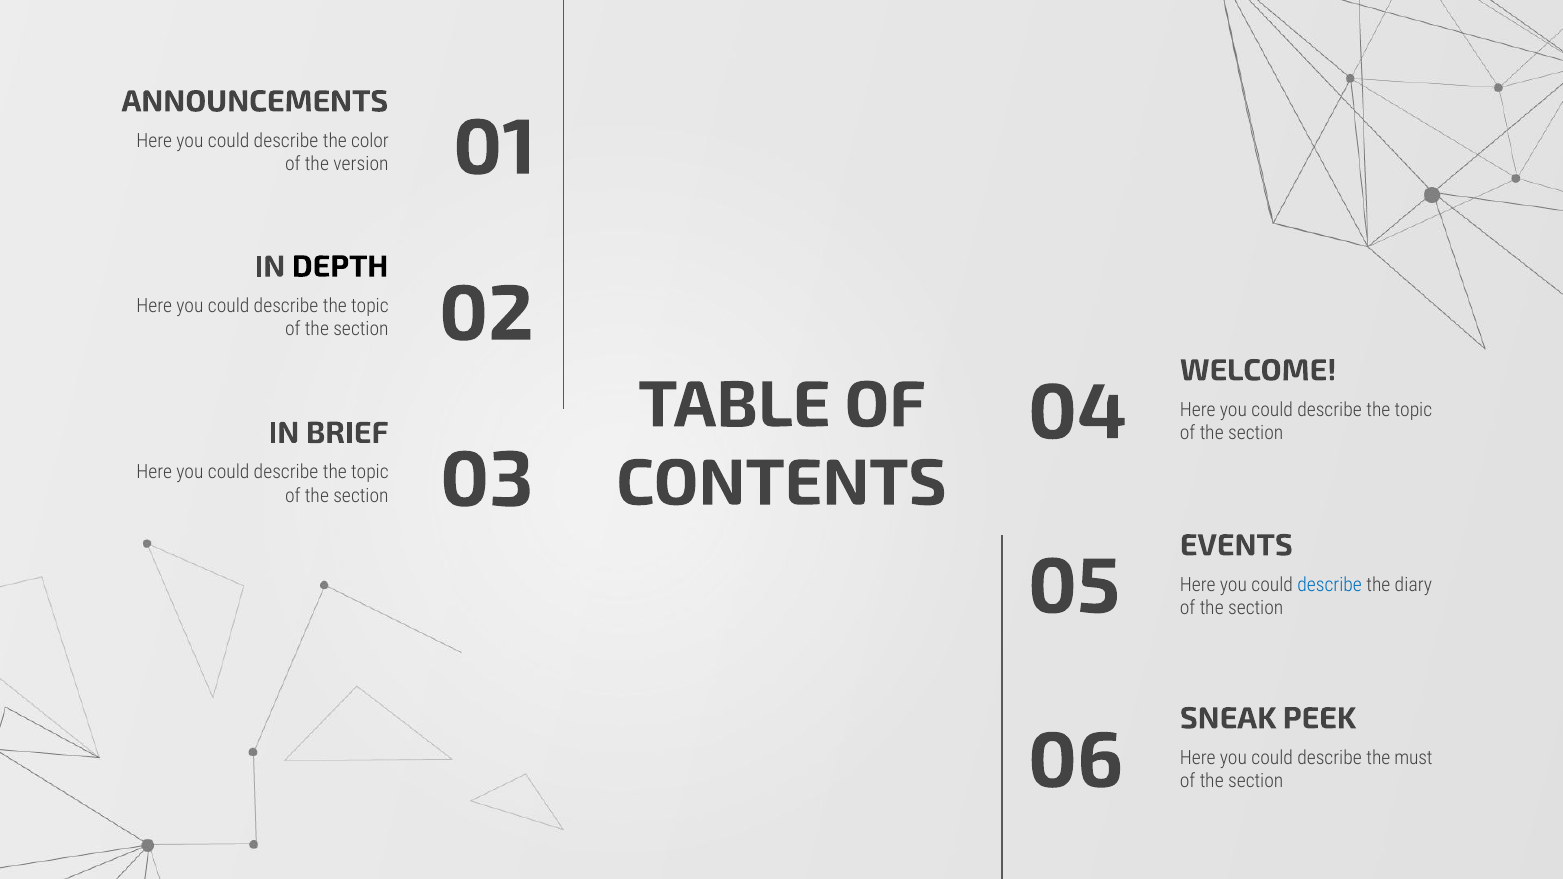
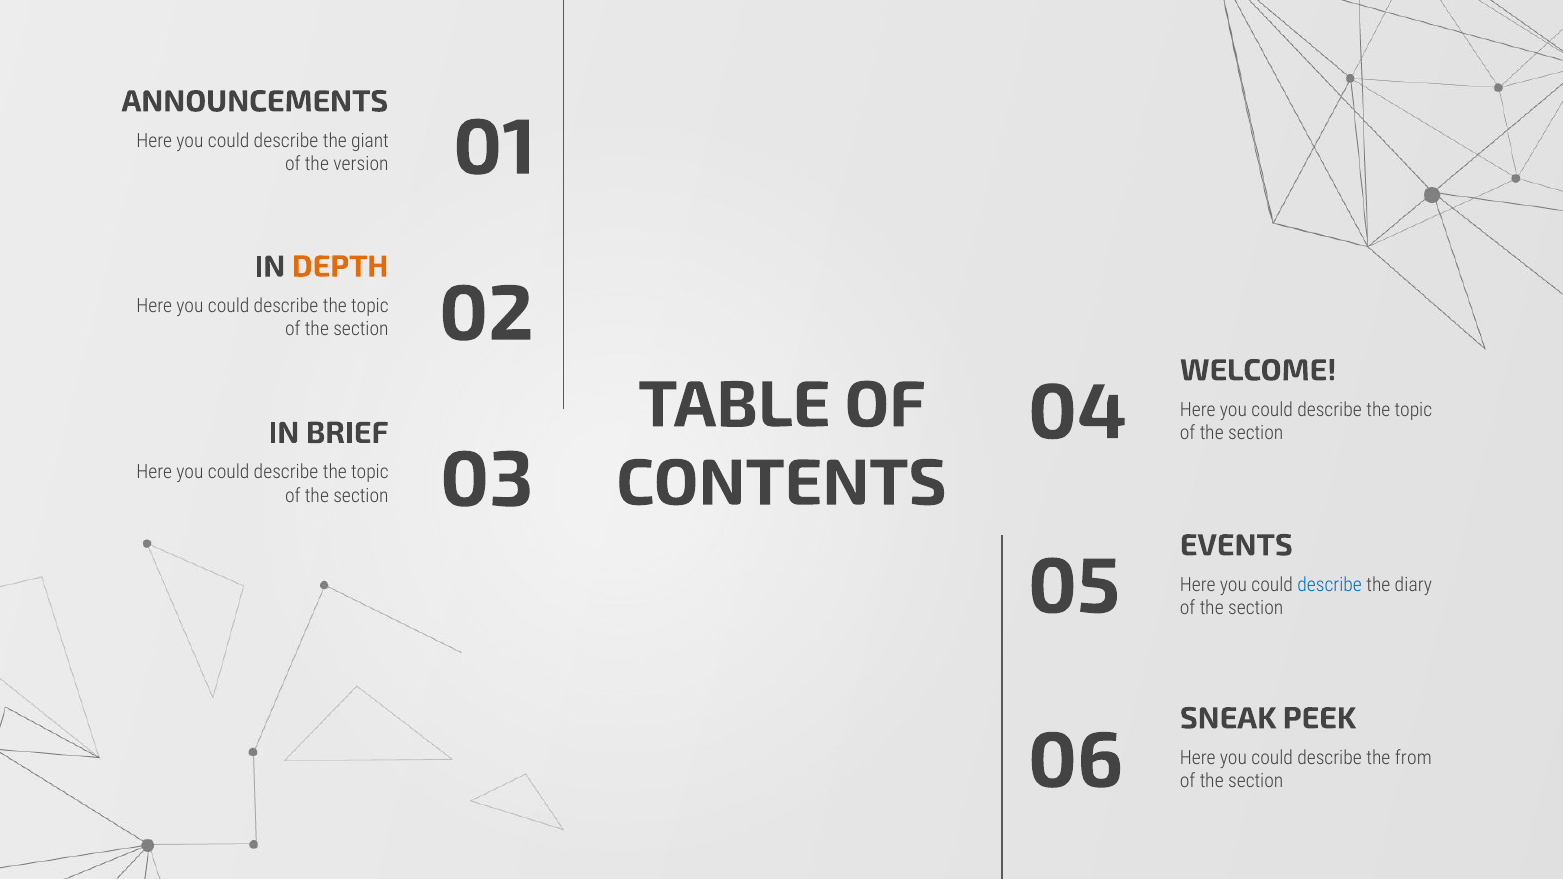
color: color -> giant (370, 141)
DEPTH colour: black -> orange (340, 267)
must: must -> from (1413, 758)
